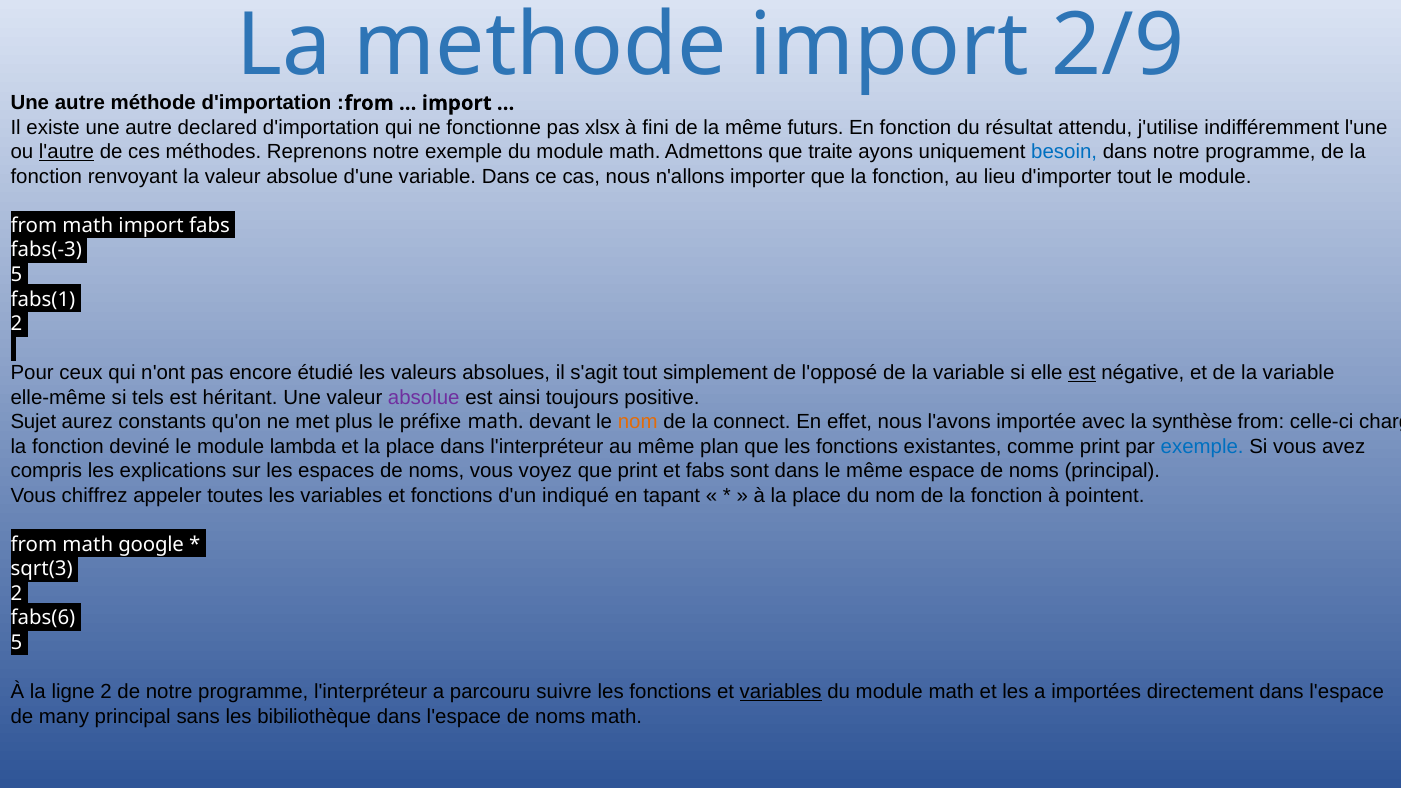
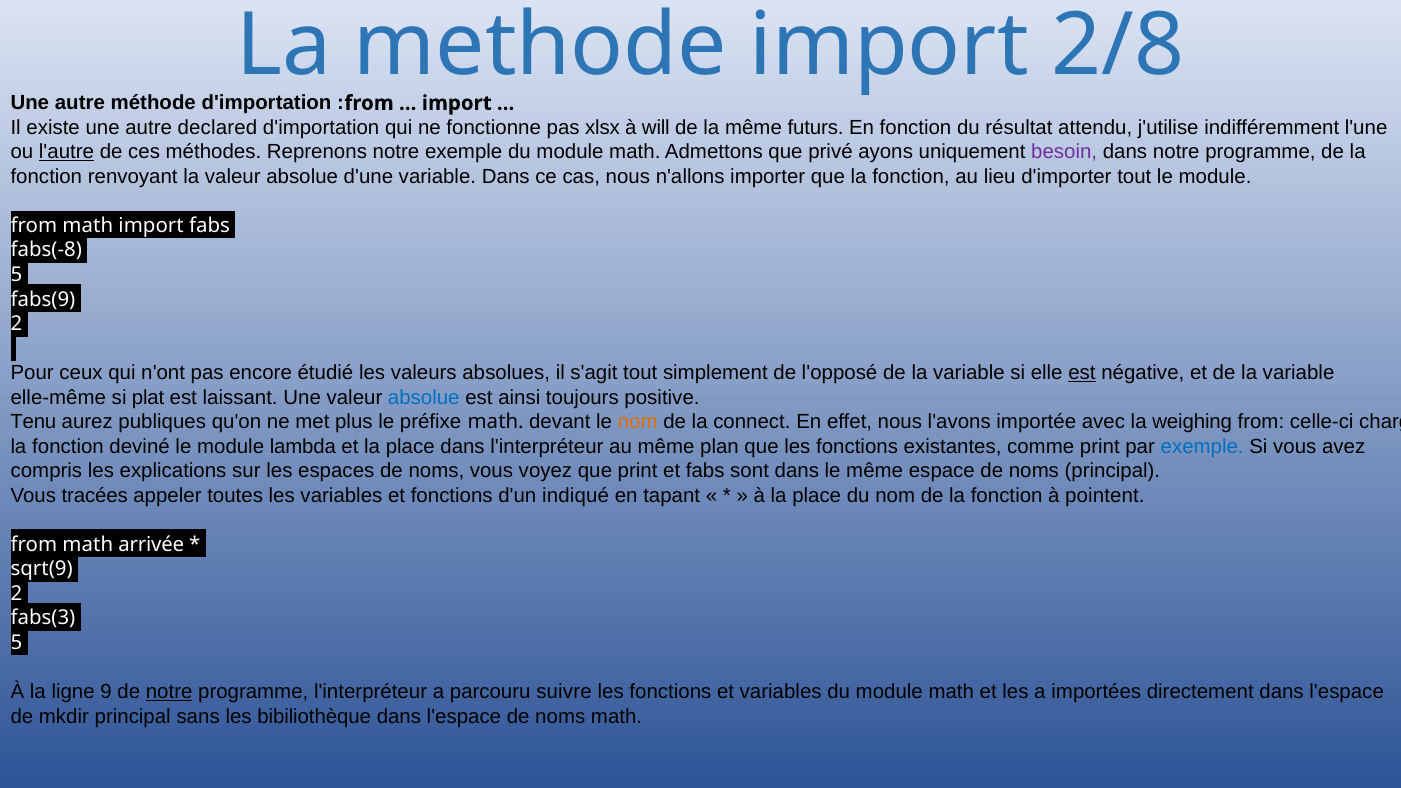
2/9: 2/9 -> 2/8 (1118, 46)
fini: fini -> will (656, 128)
traite: traite -> privé (830, 152)
besoin colour: blue -> purple (1064, 152)
fabs(-3: fabs(-3 -> fabs(-8 (46, 250)
fabs(1: fabs(1 -> fabs(9 (43, 299)
tels: tels -> plat (148, 397)
héritant: héritant -> laissant (240, 397)
absolue colour: purple -> blue (424, 397)
Sujet: Sujet -> Tenu (33, 422)
constants: constants -> publiques (162, 422)
synthèse: synthèse -> weighing (1192, 422)
chiffrez: chiffrez -> tracées (95, 496)
google: google -> arrivée (151, 545)
sqrt(3: sqrt(3 -> sqrt(9 (42, 569)
fabs(6: fabs(6 -> fabs(3 (43, 618)
ligne 2: 2 -> 9 (106, 692)
notre underline: none -> present (169, 692)
variables underline: present -> none (781, 692)
many: many -> mkdir (64, 716)
